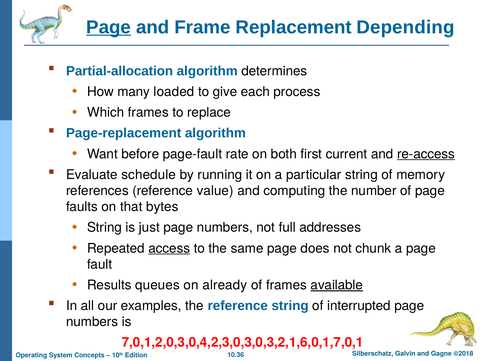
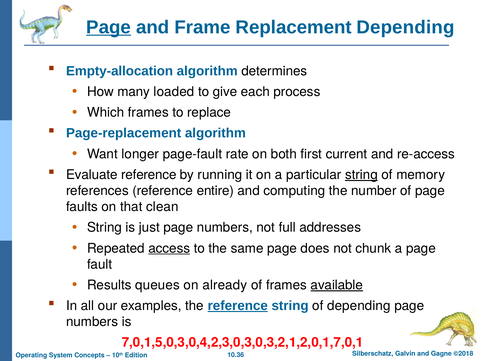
Partial-allocation: Partial-allocation -> Empty-allocation (120, 71)
before: before -> longer (140, 154)
re-access underline: present -> none (426, 154)
Evaluate schedule: schedule -> reference (149, 175)
string underline: none -> present (361, 175)
value: value -> entire (215, 191)
bytes: bytes -> clean (162, 207)
reference underline: none -> present (238, 306)
of interrupted: interrupted -> depending (359, 306)
7,0,1,2,0,3,0,4,2,3,0,3,0,3,2,1,6,0,1,7,0,1: 7,0,1,2,0,3,0,4,2,3,0,3,0,3,2,1,6,0,1,7,0,1 -> 7,0,1,5,0,3,0,4,2,3,0,3,0,3,2,1,2,0,1,7,0,1 (243, 342)
